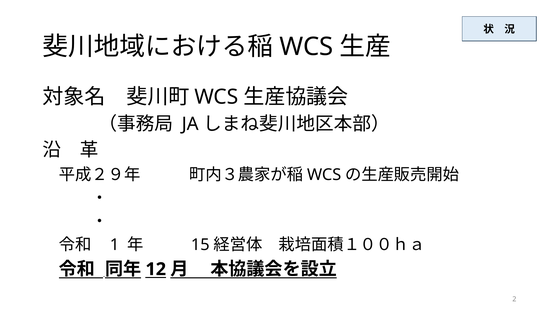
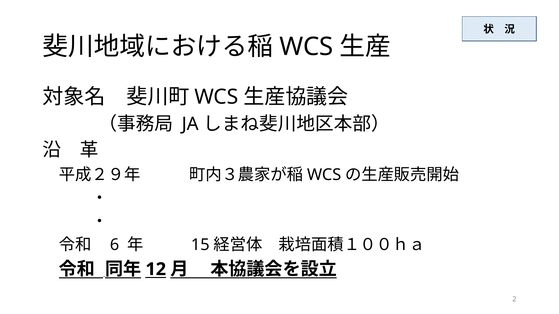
1: 1 -> 6 (115, 245)
